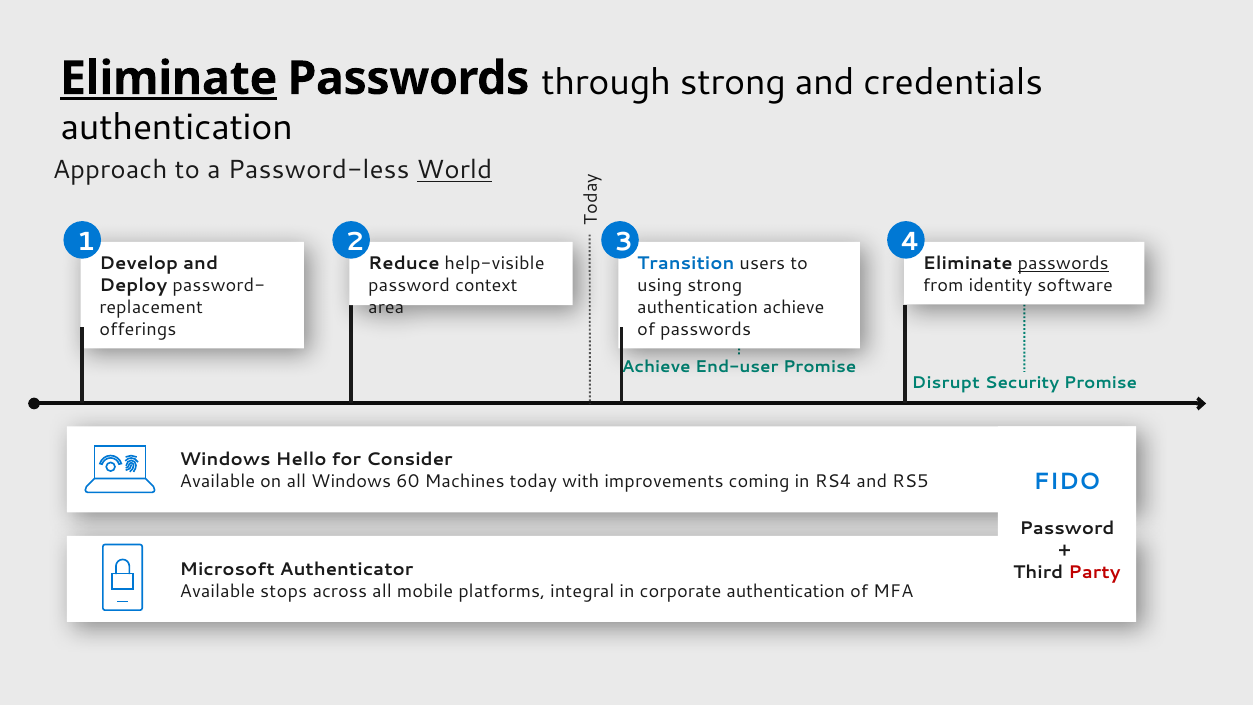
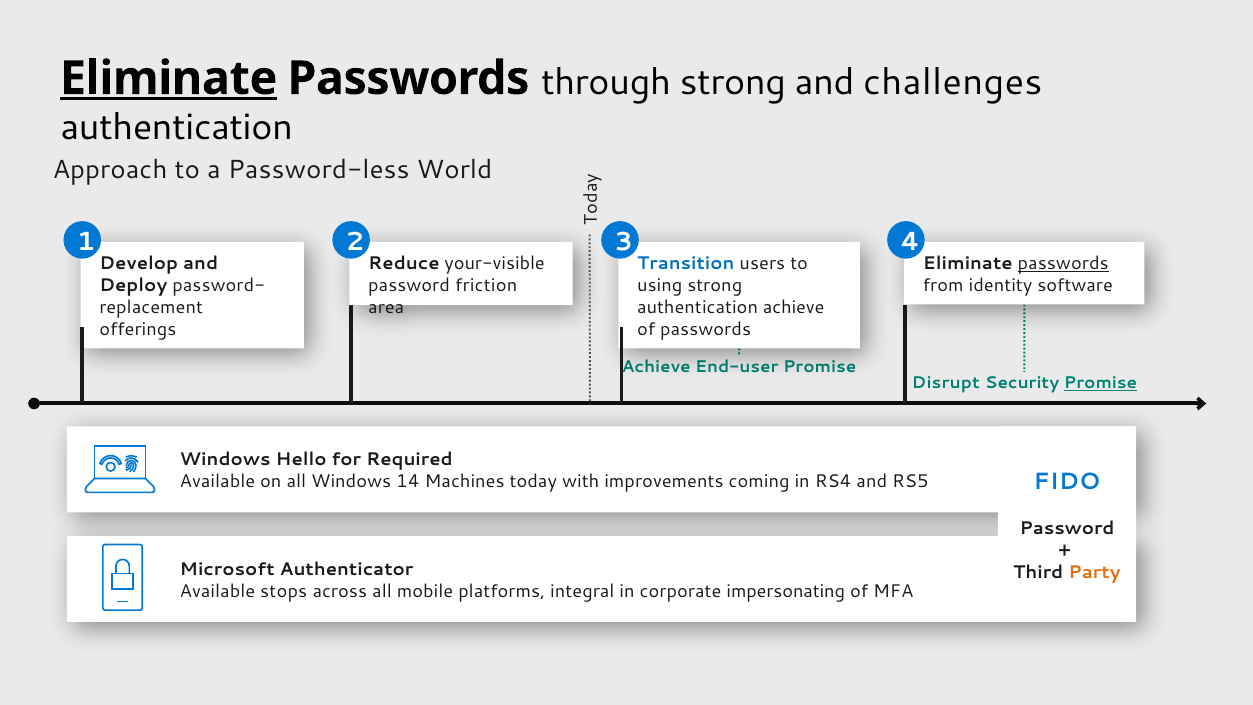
credentials: credentials -> challenges (953, 82)
World underline: present -> none (455, 170)
help-visible: help-visible -> your-visible (495, 263)
context: context -> friction (486, 285)
Promise underline: none -> present (1101, 383)
Consider: Consider -> Required (409, 459)
60: 60 -> 14 (408, 481)
Party colour: red -> orange (1095, 572)
corporate authentication: authentication -> impersonating (786, 591)
